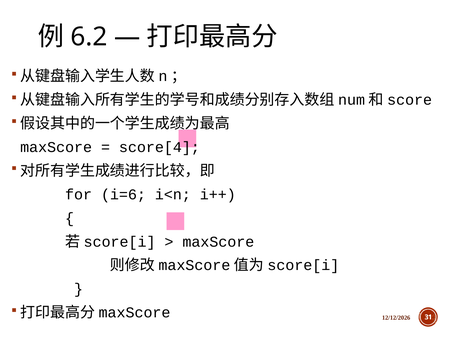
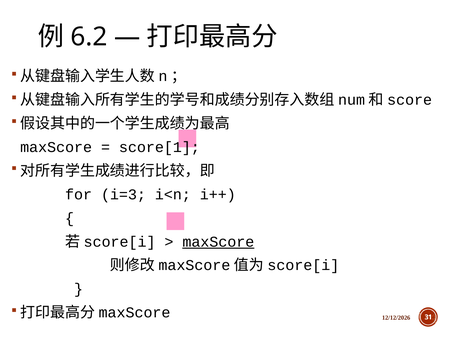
score[4: score[4 -> score[1 (159, 147)
i=6: i=6 -> i=3 (123, 194)
maxScore underline: none -> present (218, 242)
